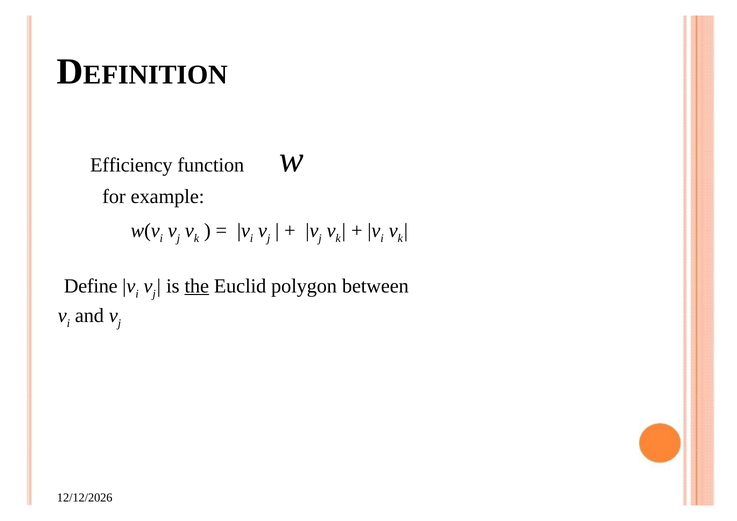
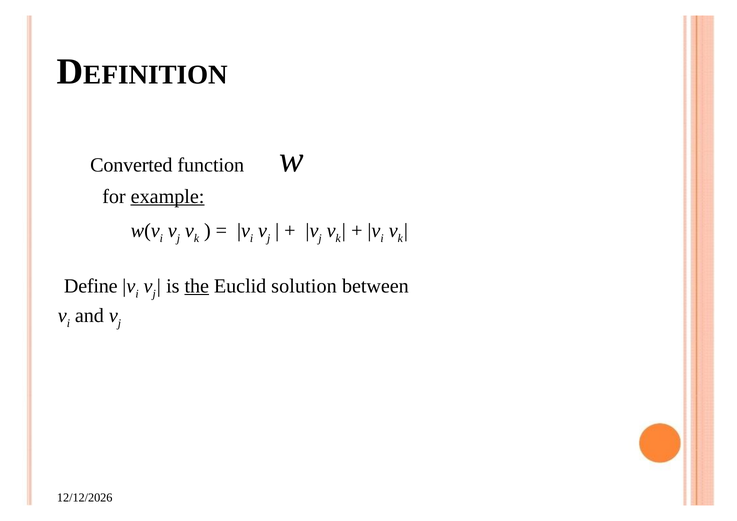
Efficiency: Efficiency -> Converted (131, 165)
example underline: none -> present (168, 196)
polygon: polygon -> solution (304, 286)
